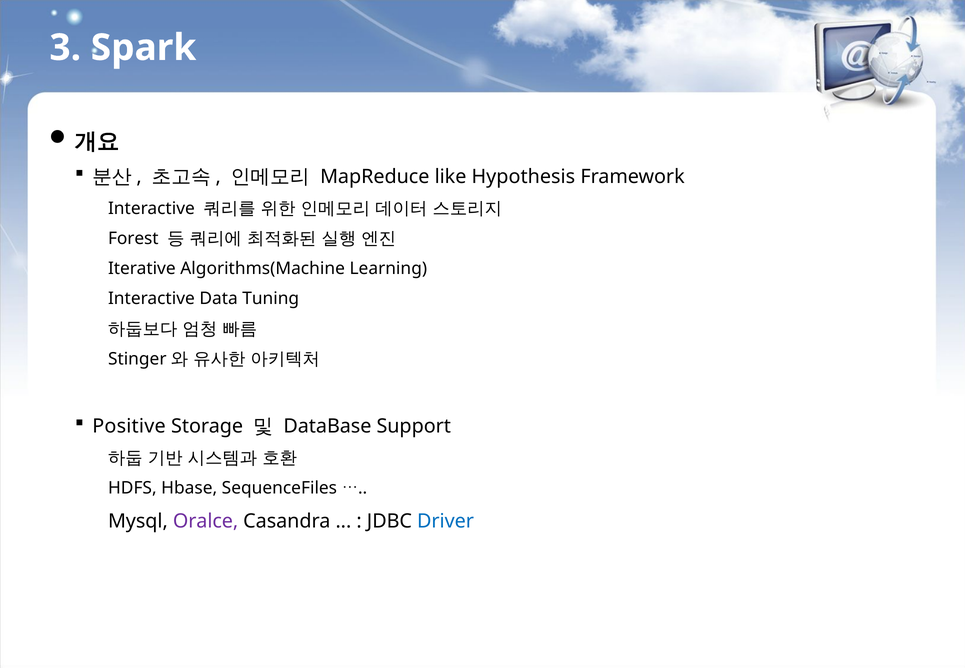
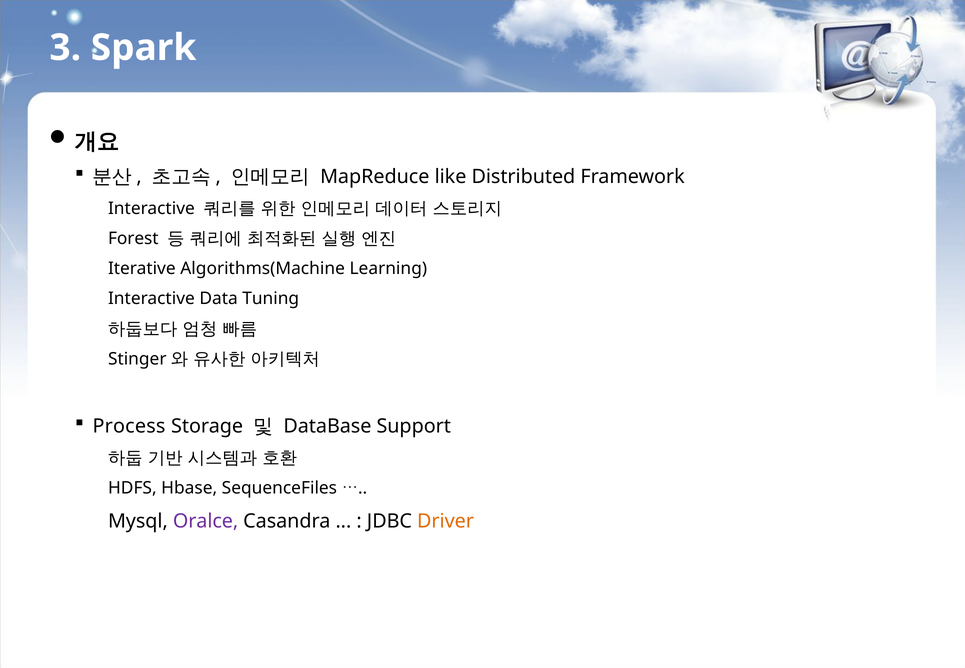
Hypothesis: Hypothesis -> Distributed (523, 177)
Positive: Positive -> Process (129, 427)
Driver colour: blue -> orange (446, 521)
